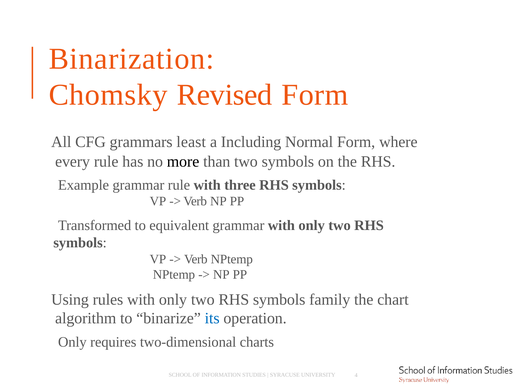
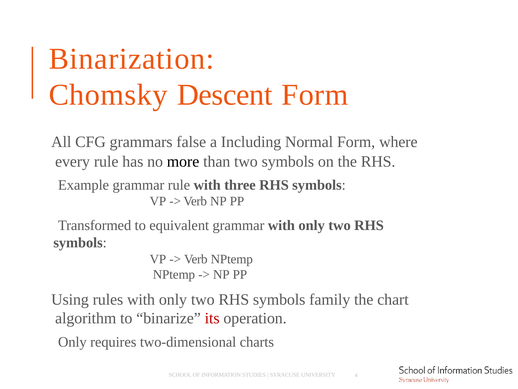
Revised: Revised -> Descent (225, 95)
least: least -> false (191, 142)
its colour: blue -> red (212, 318)
